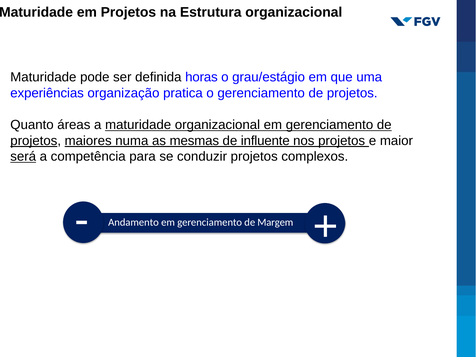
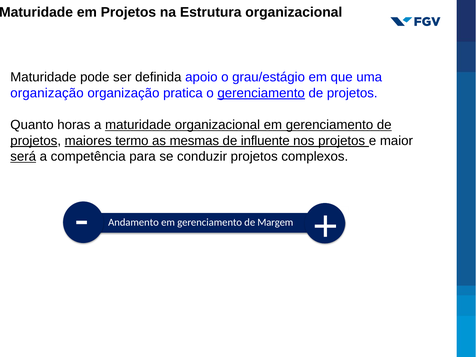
horas: horas -> apoio (201, 77)
experiências: experiências -> organização (47, 93)
gerenciamento underline: none -> present (261, 93)
áreas: áreas -> horas (74, 125)
numa: numa -> termo (132, 141)
